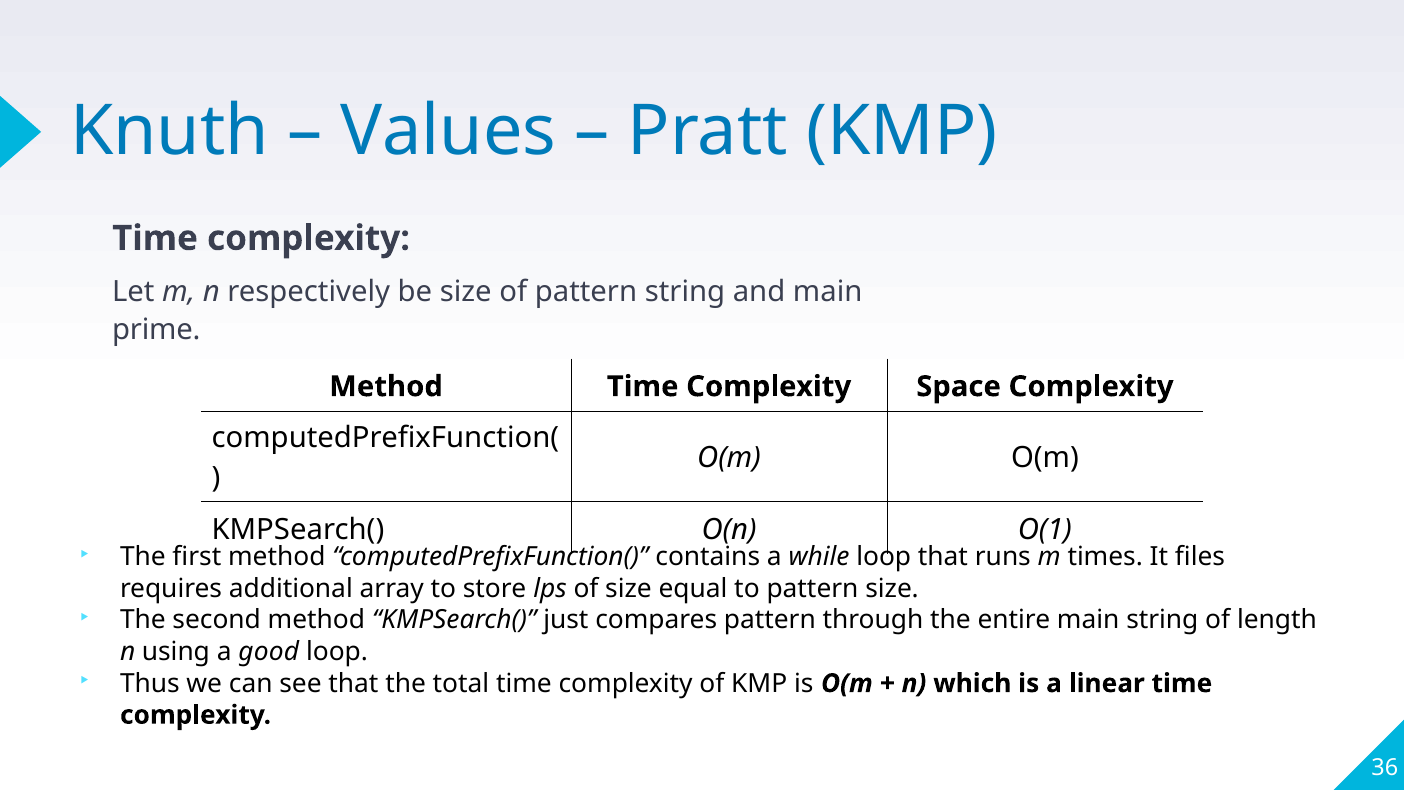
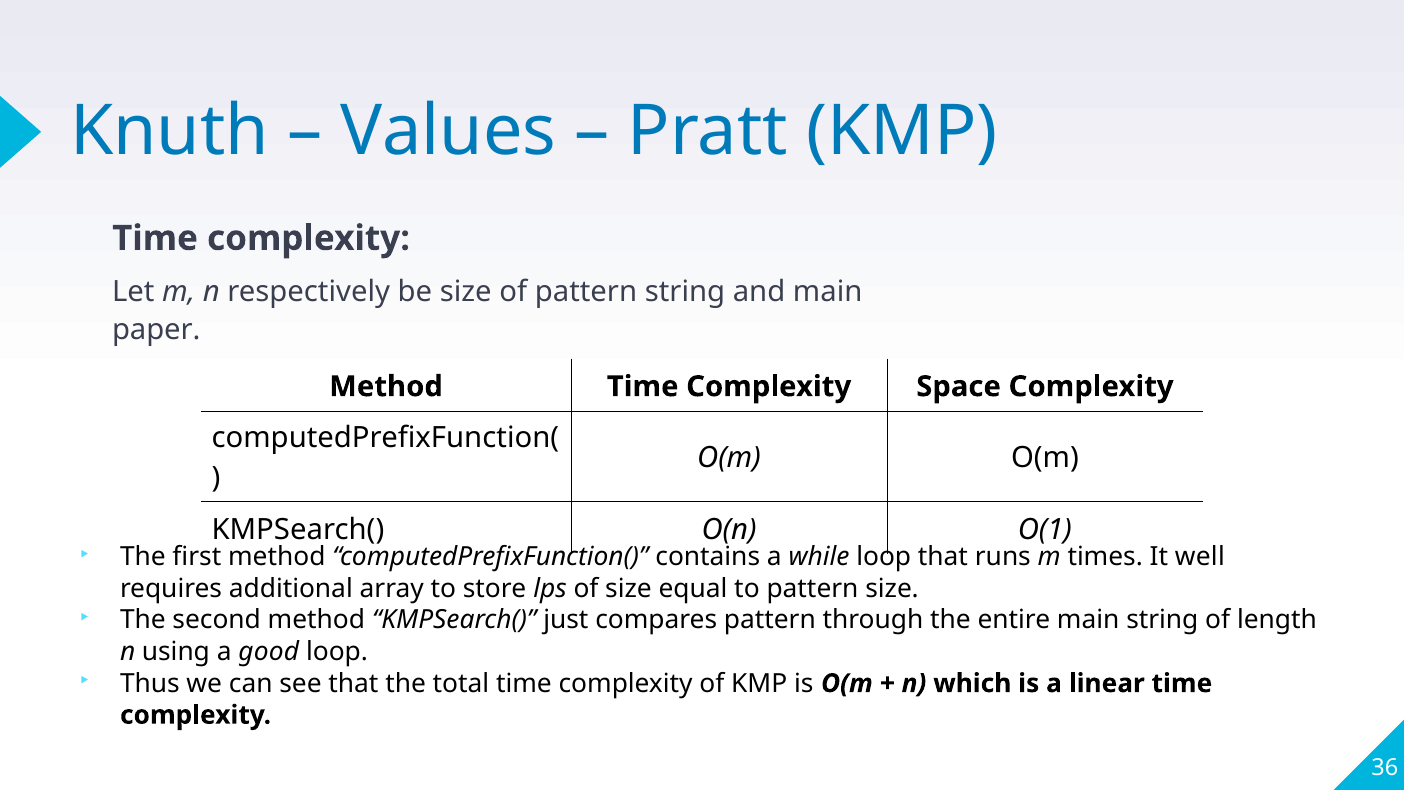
prime: prime -> paper (156, 330)
files: files -> well (1200, 557)
